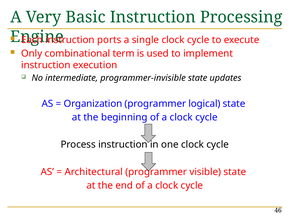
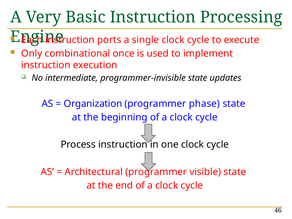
term: term -> once (124, 53)
logical: logical -> phase (204, 104)
